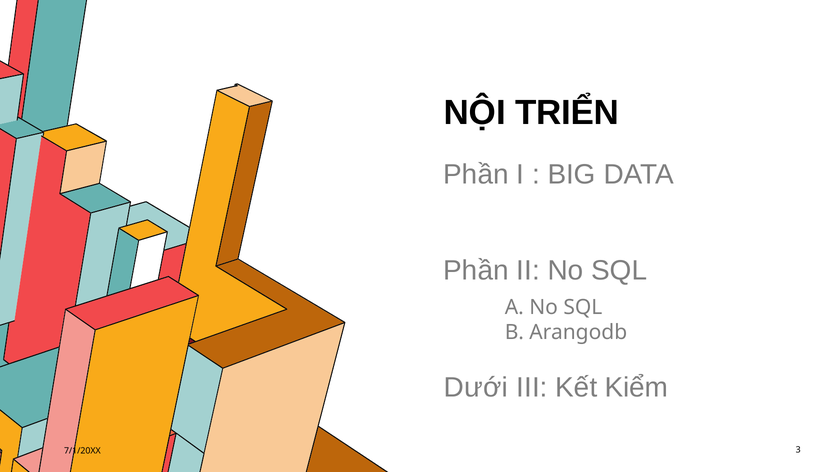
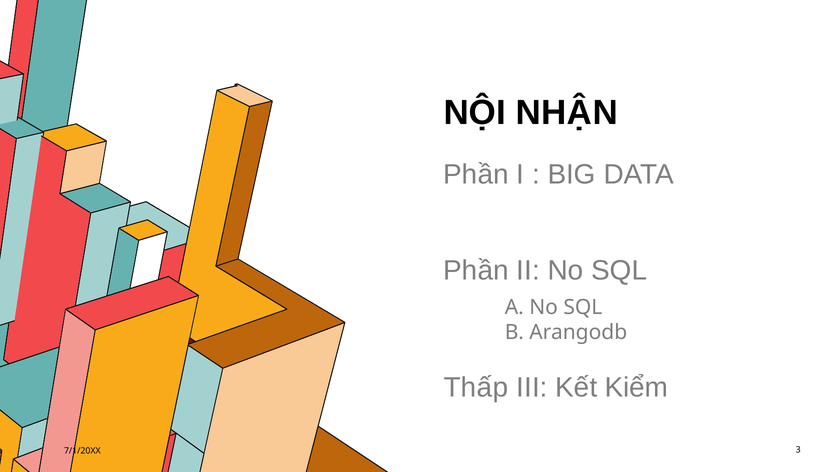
TRIỂN: TRIỂN -> NHẬN (567, 113)
Dưới: Dưới -> Thấp (476, 388)
